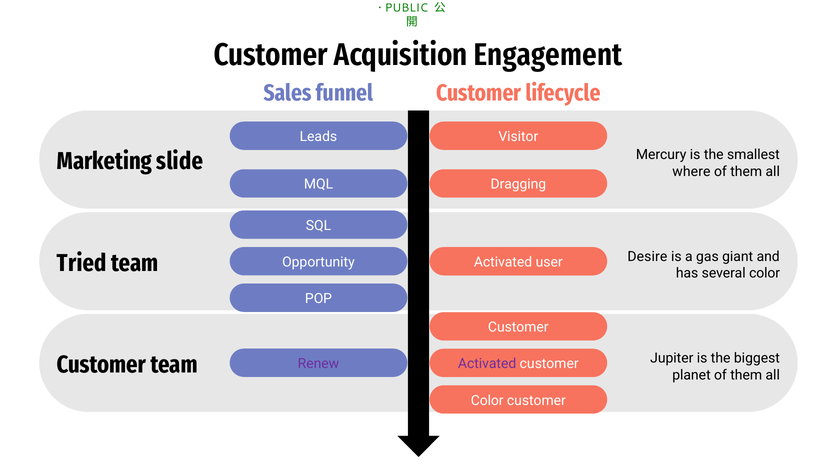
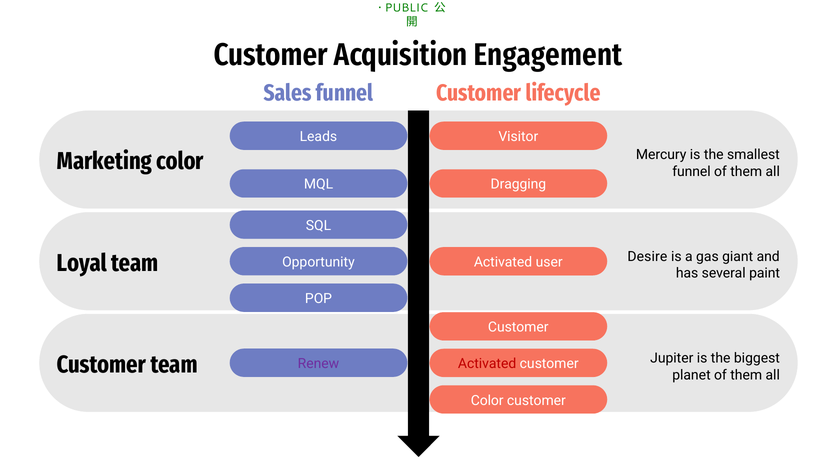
Marketing slide: slide -> color (180, 161)
where: where -> funnel (691, 172)
Tried: Tried -> Loyal (82, 263)
several color: color -> paint (765, 273)
Activated colour: purple -> red (487, 364)
